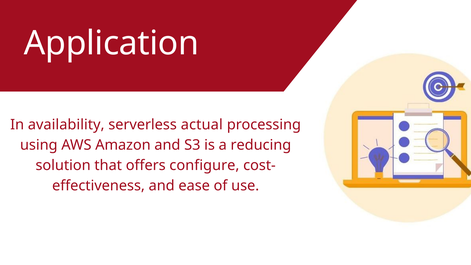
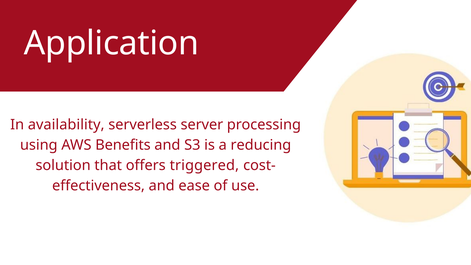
actual: actual -> server (202, 125)
Amazon: Amazon -> Benefits (123, 145)
configure: configure -> triggered (204, 165)
